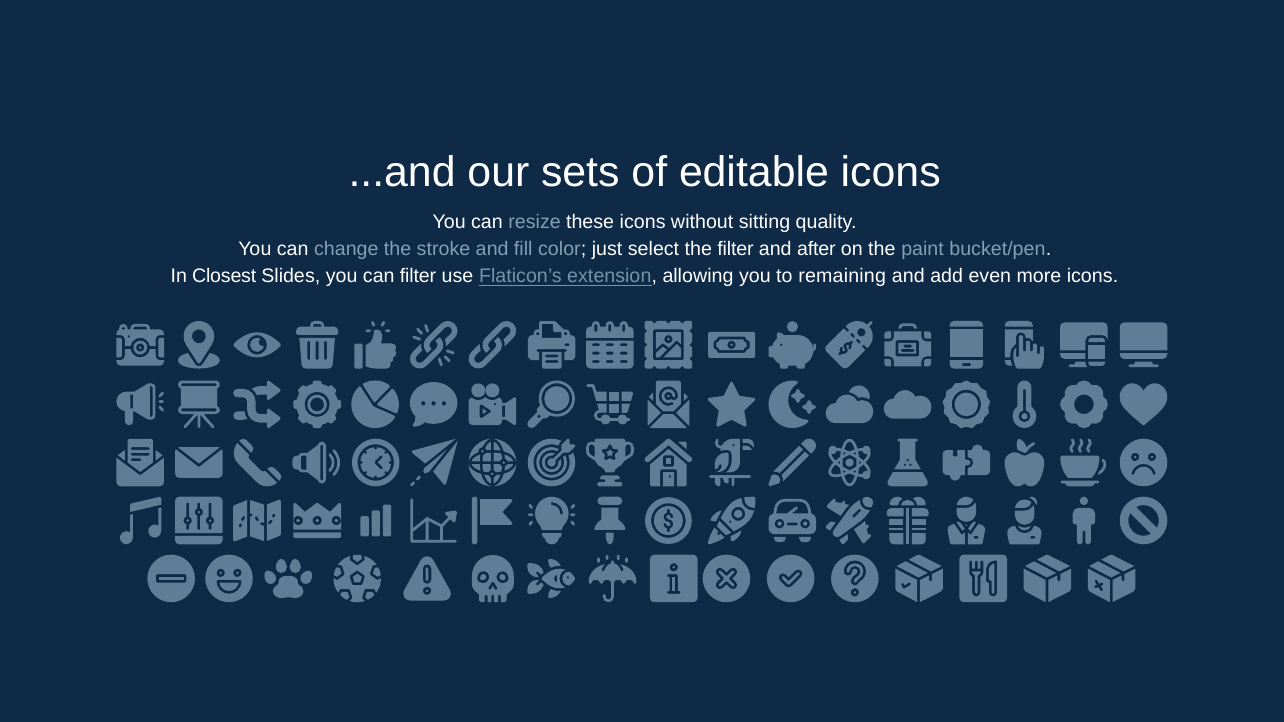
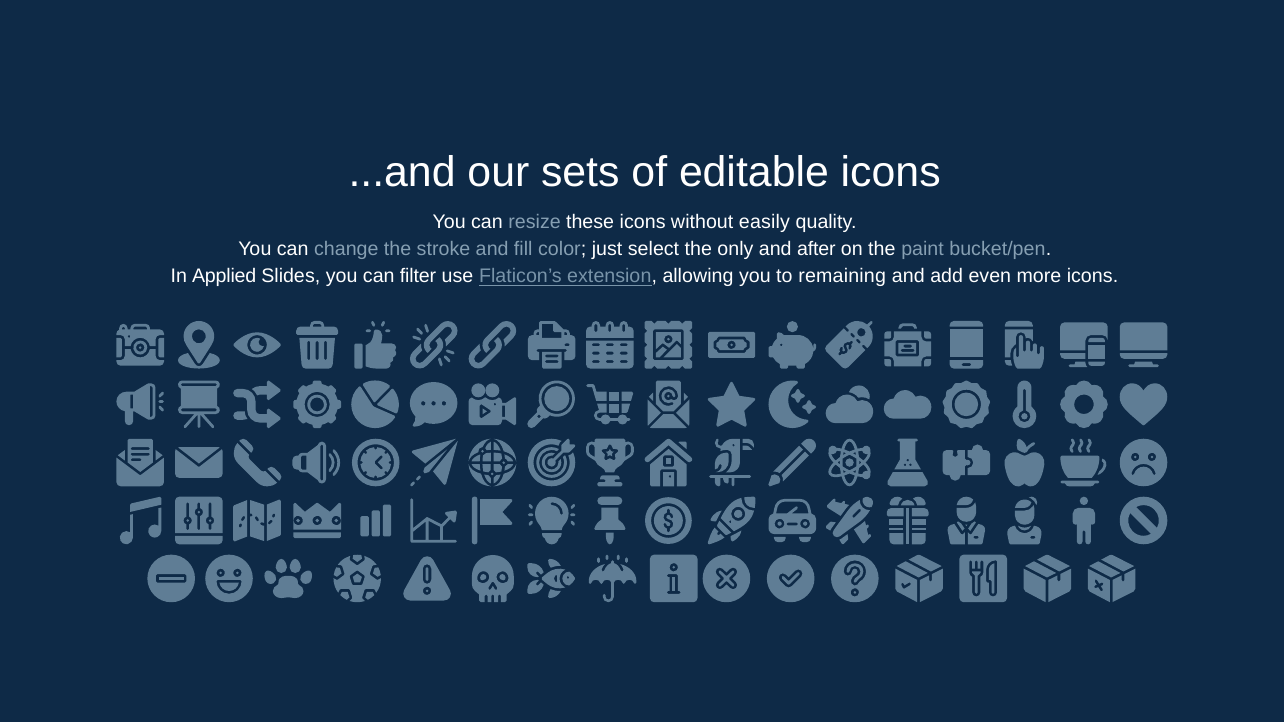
sitting: sitting -> easily (764, 222)
the filter: filter -> only (735, 250)
Closest: Closest -> Applied (224, 277)
